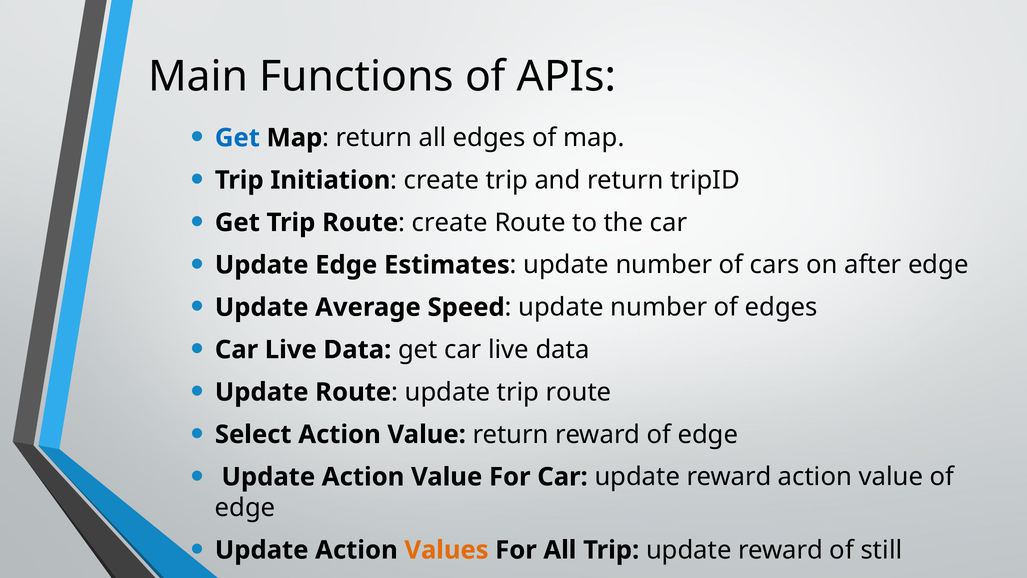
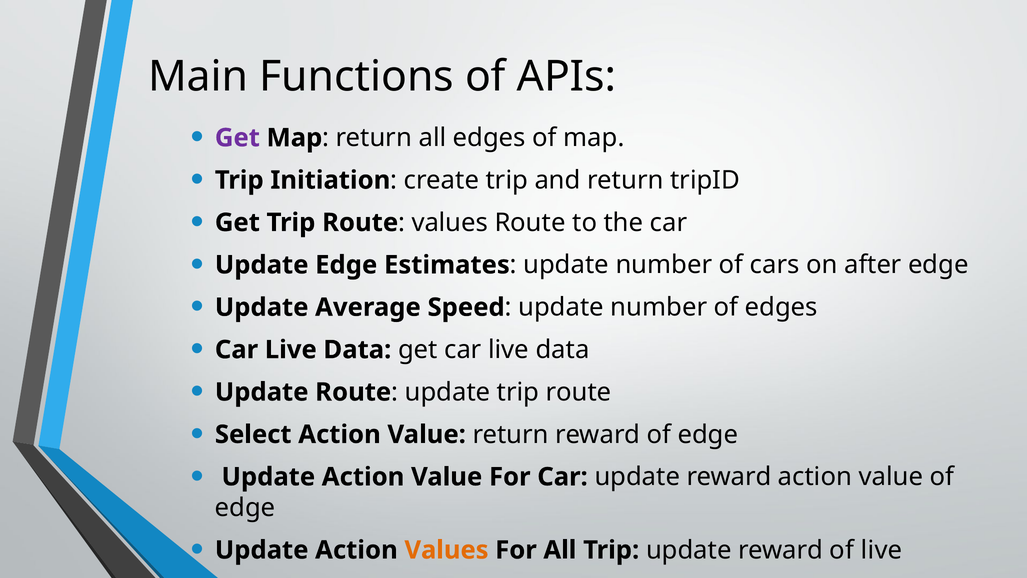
Get colour: blue -> purple (237, 138)
create: create -> values (450, 222)
of still: still -> live (882, 550)
